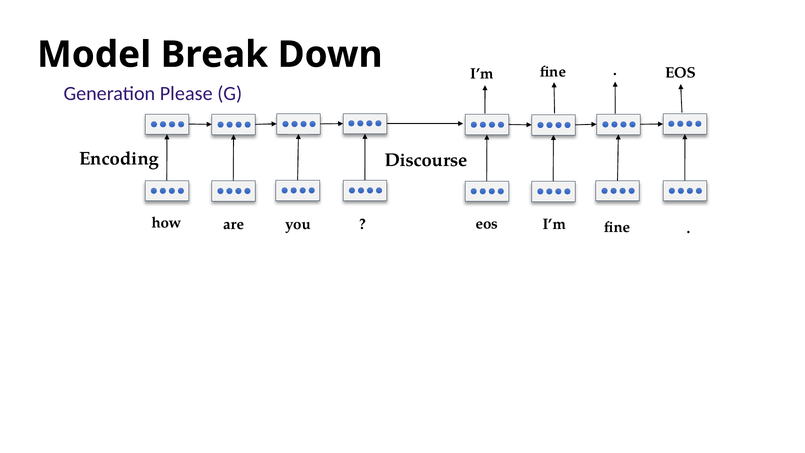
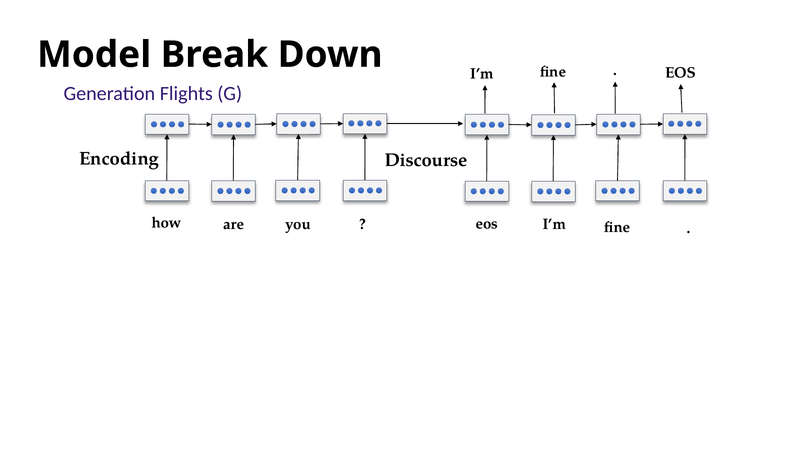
Please: Please -> Flights (186, 94)
